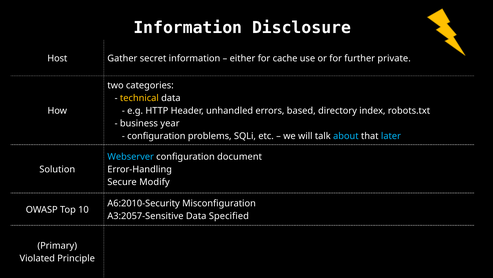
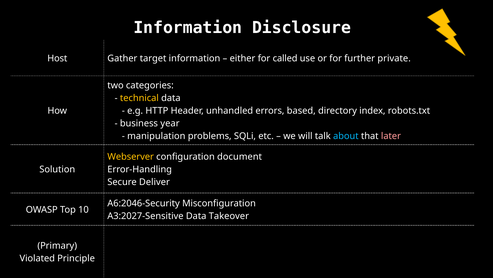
secret: secret -> target (153, 58)
cache: cache -> called (285, 58)
configuration: configuration -> manipulation (156, 136)
later colour: light blue -> pink (391, 136)
Webserver colour: light blue -> yellow (131, 156)
Modify: Modify -> Deliver (154, 182)
A6:2010-Security: A6:2010-Security -> A6:2046-Security (144, 203)
A3:2057-Sensitive: A3:2057-Sensitive -> A3:2027-Sensitive (145, 215)
Specified: Specified -> Takeover (229, 215)
